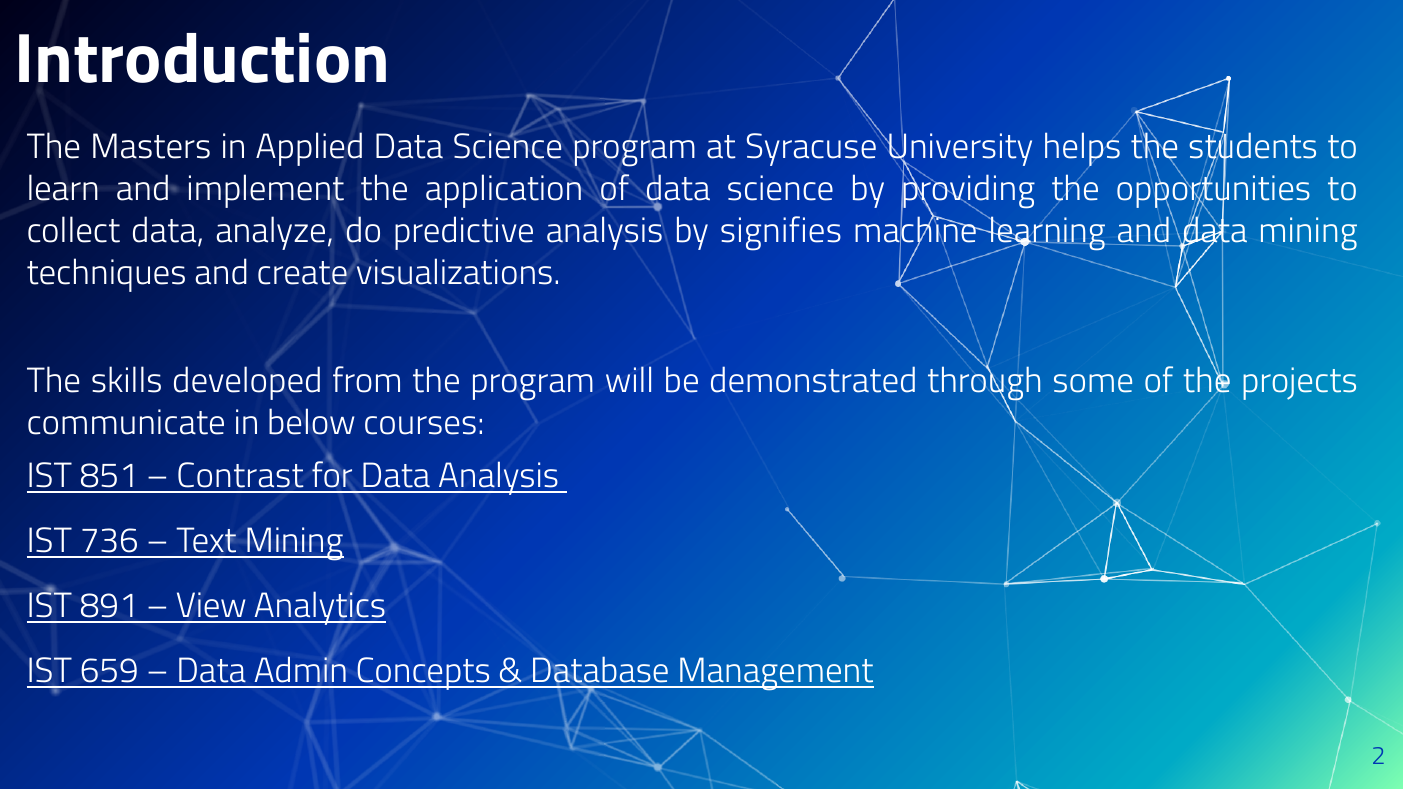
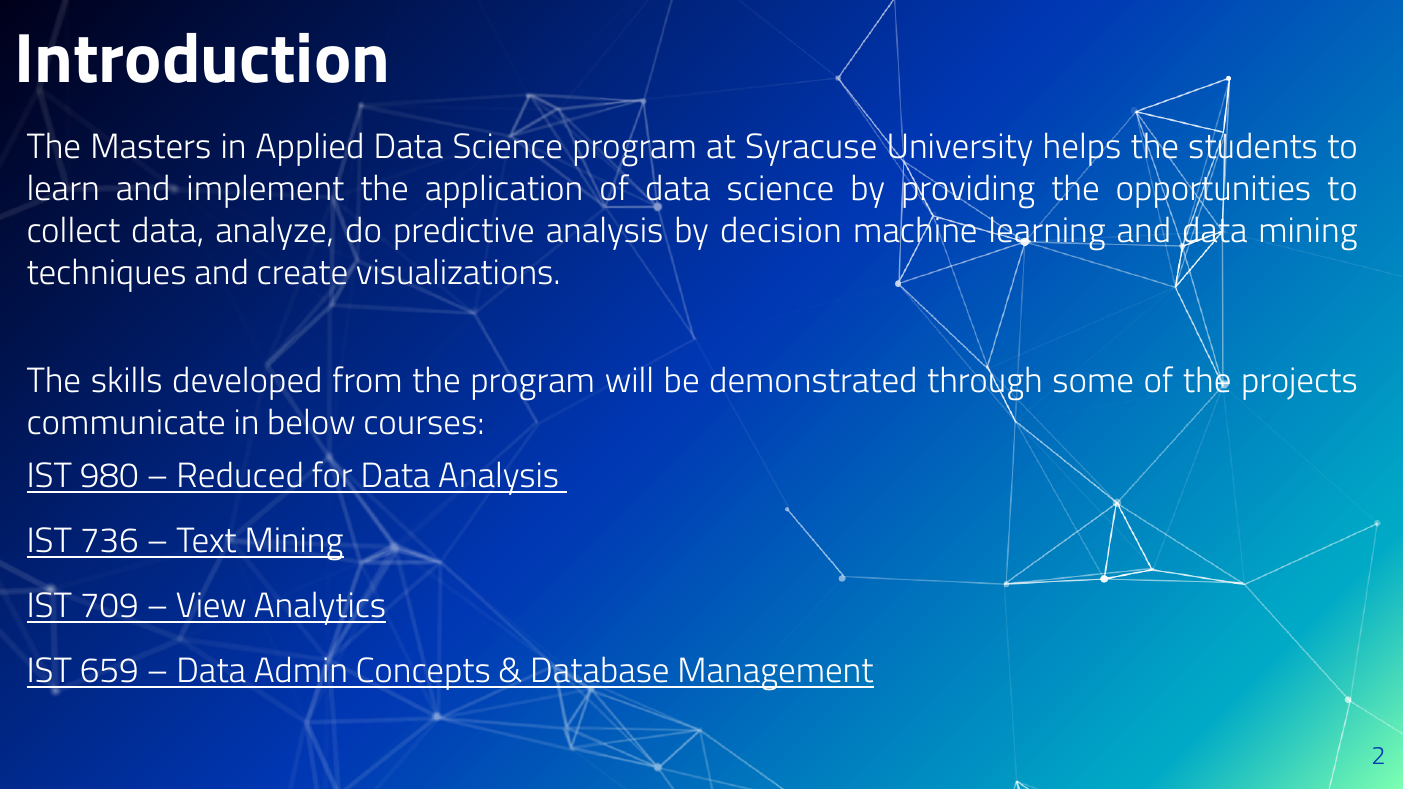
signifies: signifies -> decision (781, 231)
851: 851 -> 980 (109, 477)
Contrast: Contrast -> Reduced (240, 477)
891: 891 -> 709 (109, 607)
